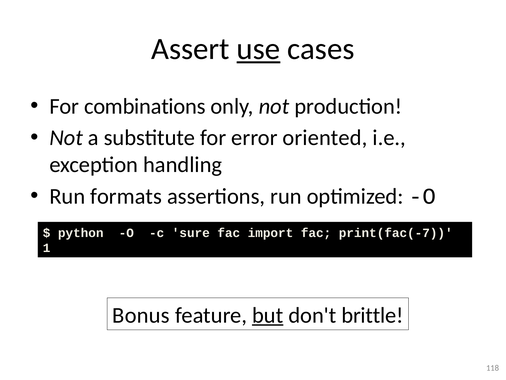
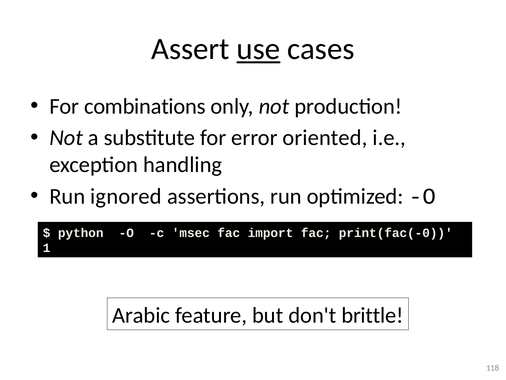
formats: formats -> ignored (126, 196)
sure: sure -> msec (191, 233)
print(fac(-7: print(fac(-7 -> print(fac(-0 (396, 233)
Bonus: Bonus -> Arabic (141, 315)
but underline: present -> none (268, 315)
